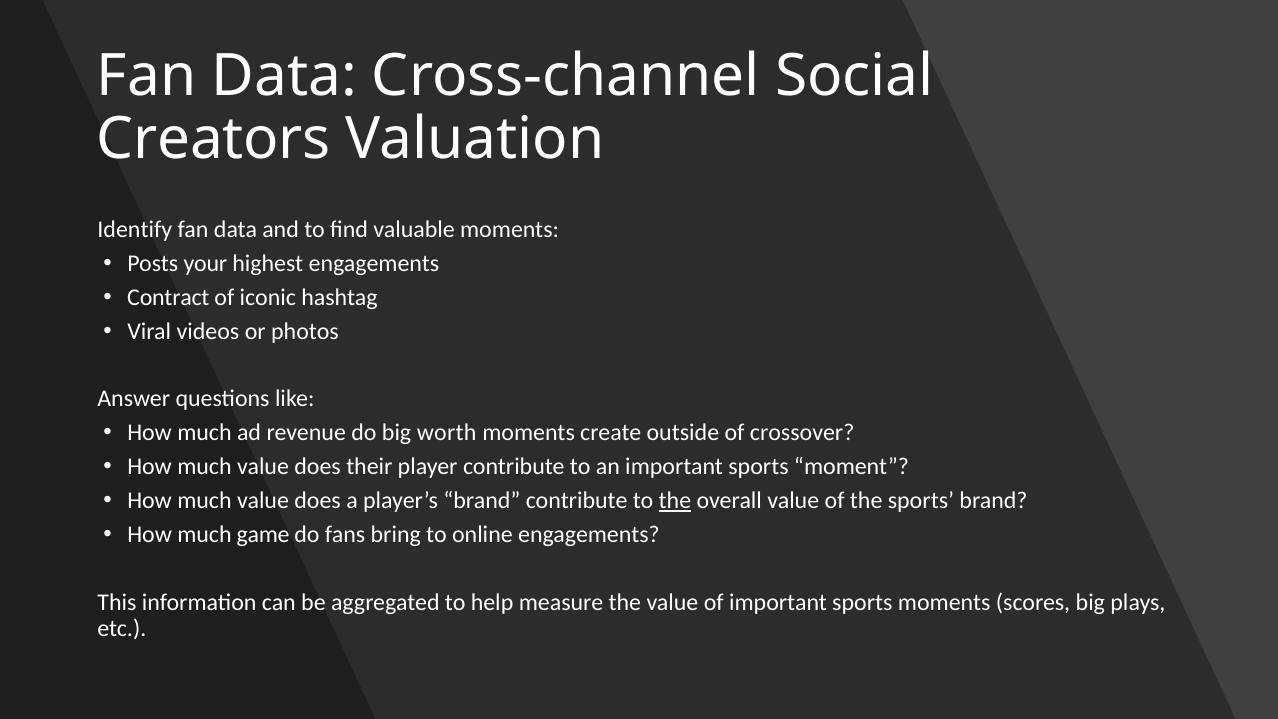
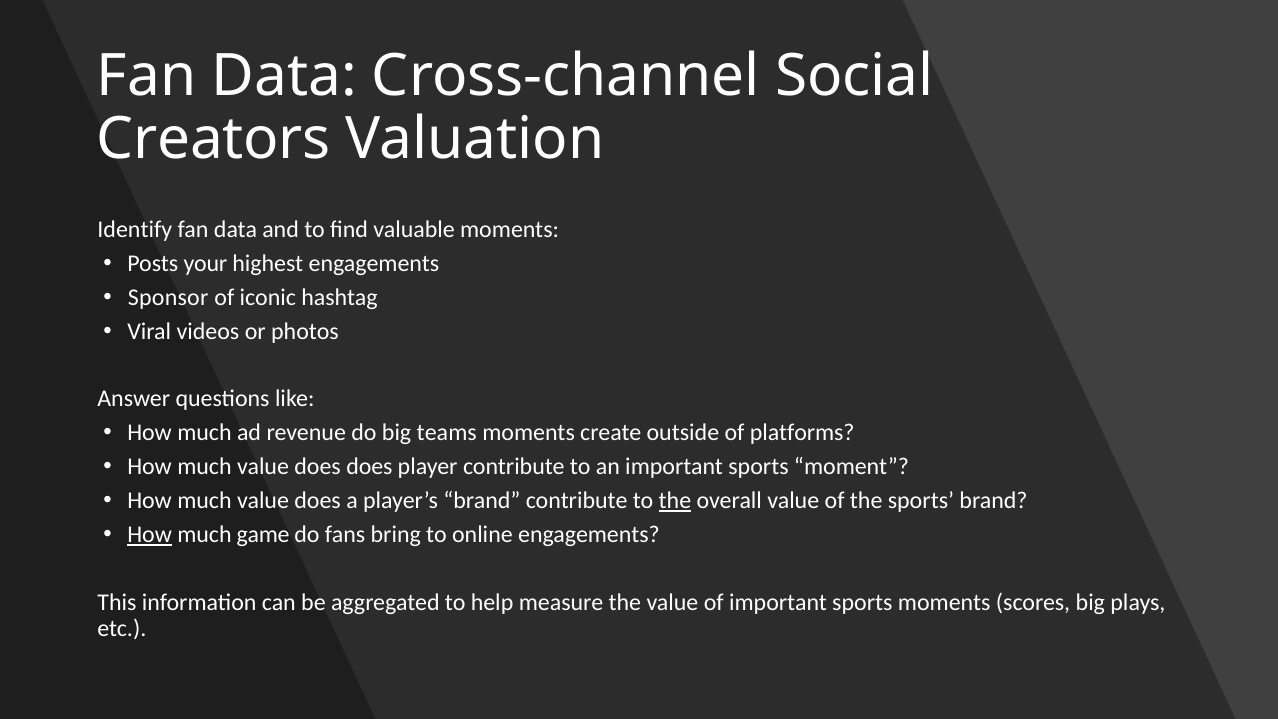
Contract: Contract -> Sponsor (168, 297)
worth: worth -> teams (447, 433)
crossover: crossover -> platforms (802, 433)
does their: their -> does (369, 467)
How underline: none -> present (150, 535)
